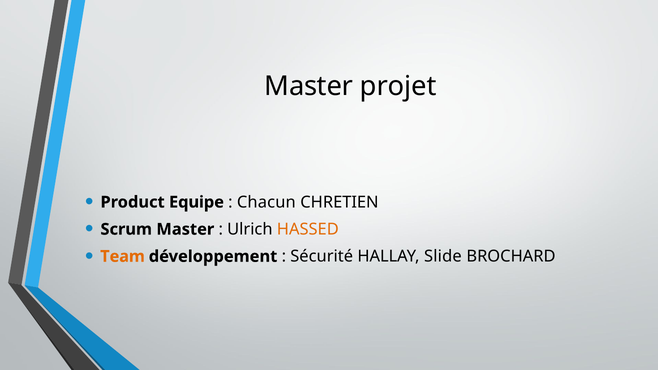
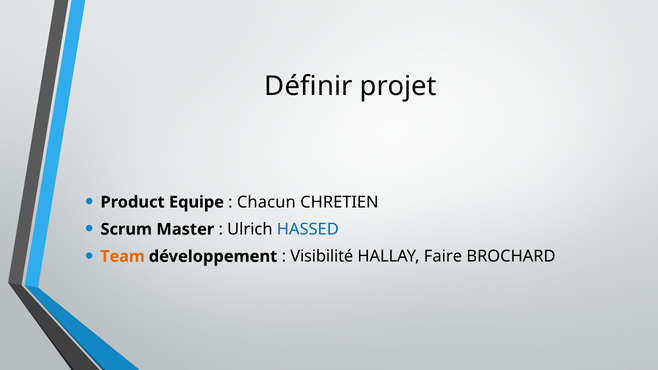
Master: Master -> Définir (309, 86)
HASSED colour: orange -> blue (308, 229)
Sécurité: Sécurité -> Visibilité (322, 257)
Slide: Slide -> Faire (443, 257)
